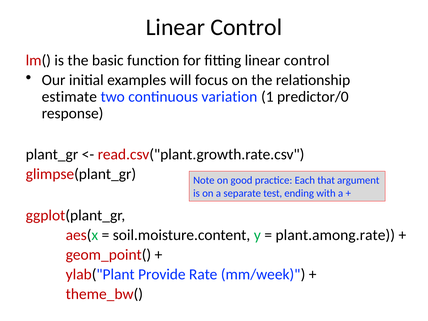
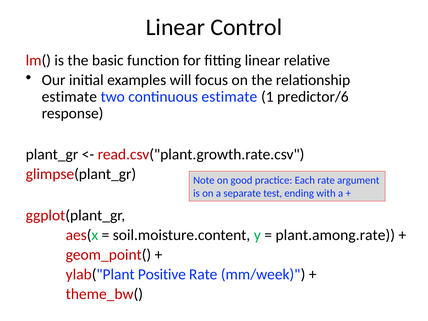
fitting linear control: control -> relative (307, 60)
continuous variation: variation -> estimate (229, 97)
predictor/0: predictor/0 -> predictor/6 (313, 97)
Each that: that -> rate (326, 180)
Provide: Provide -> Positive (162, 274)
